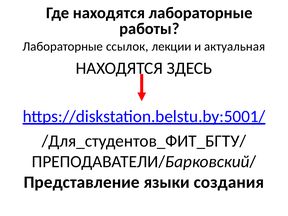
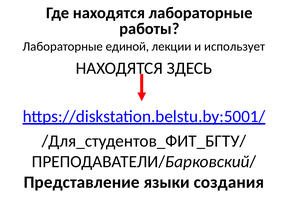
ссылок: ссылок -> единой (127, 46)
актуальная: актуальная -> использует (235, 46)
